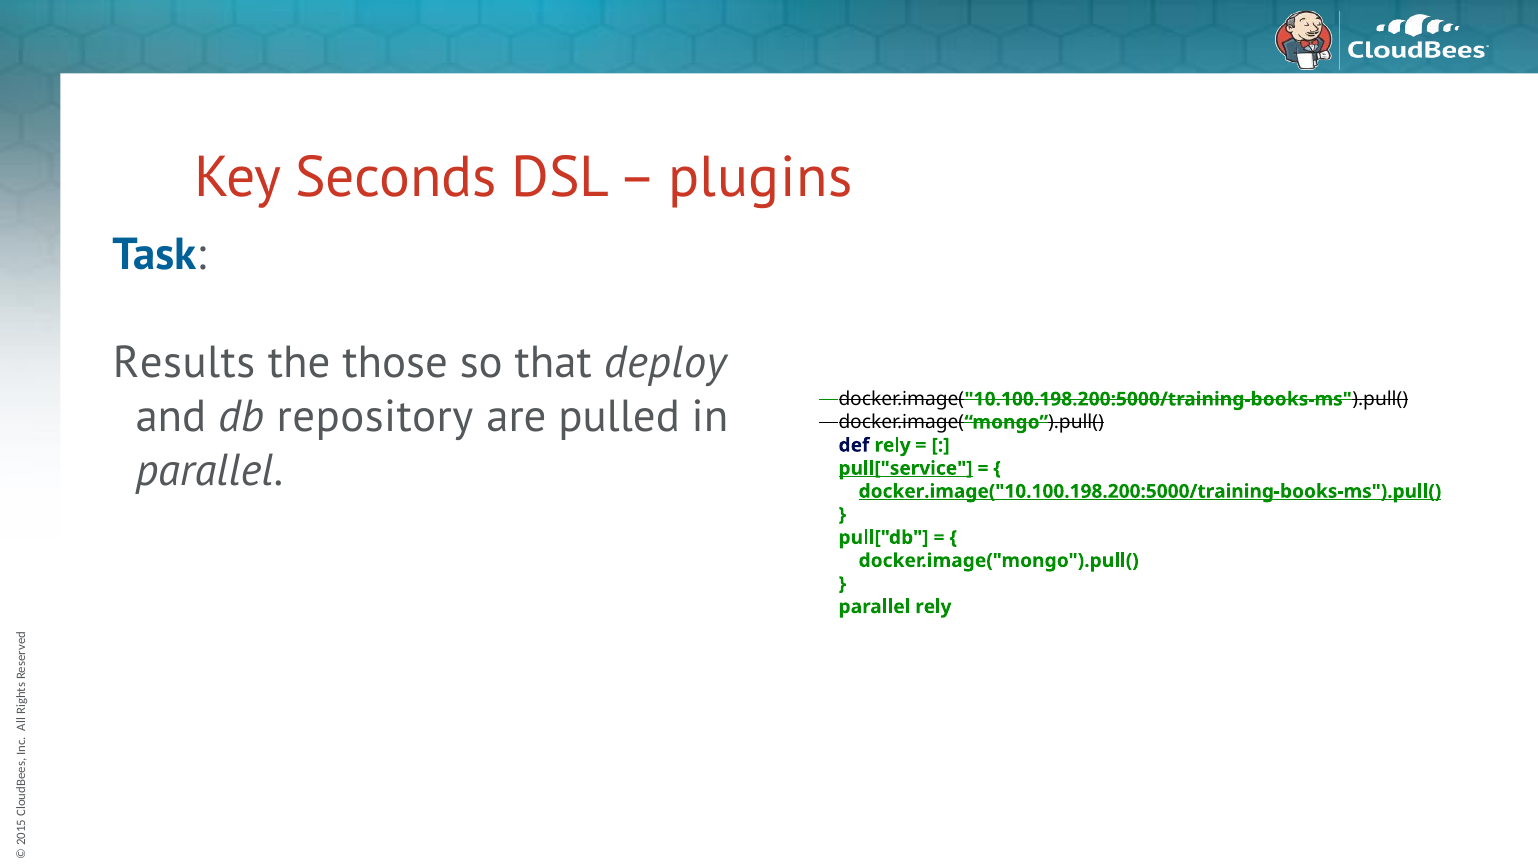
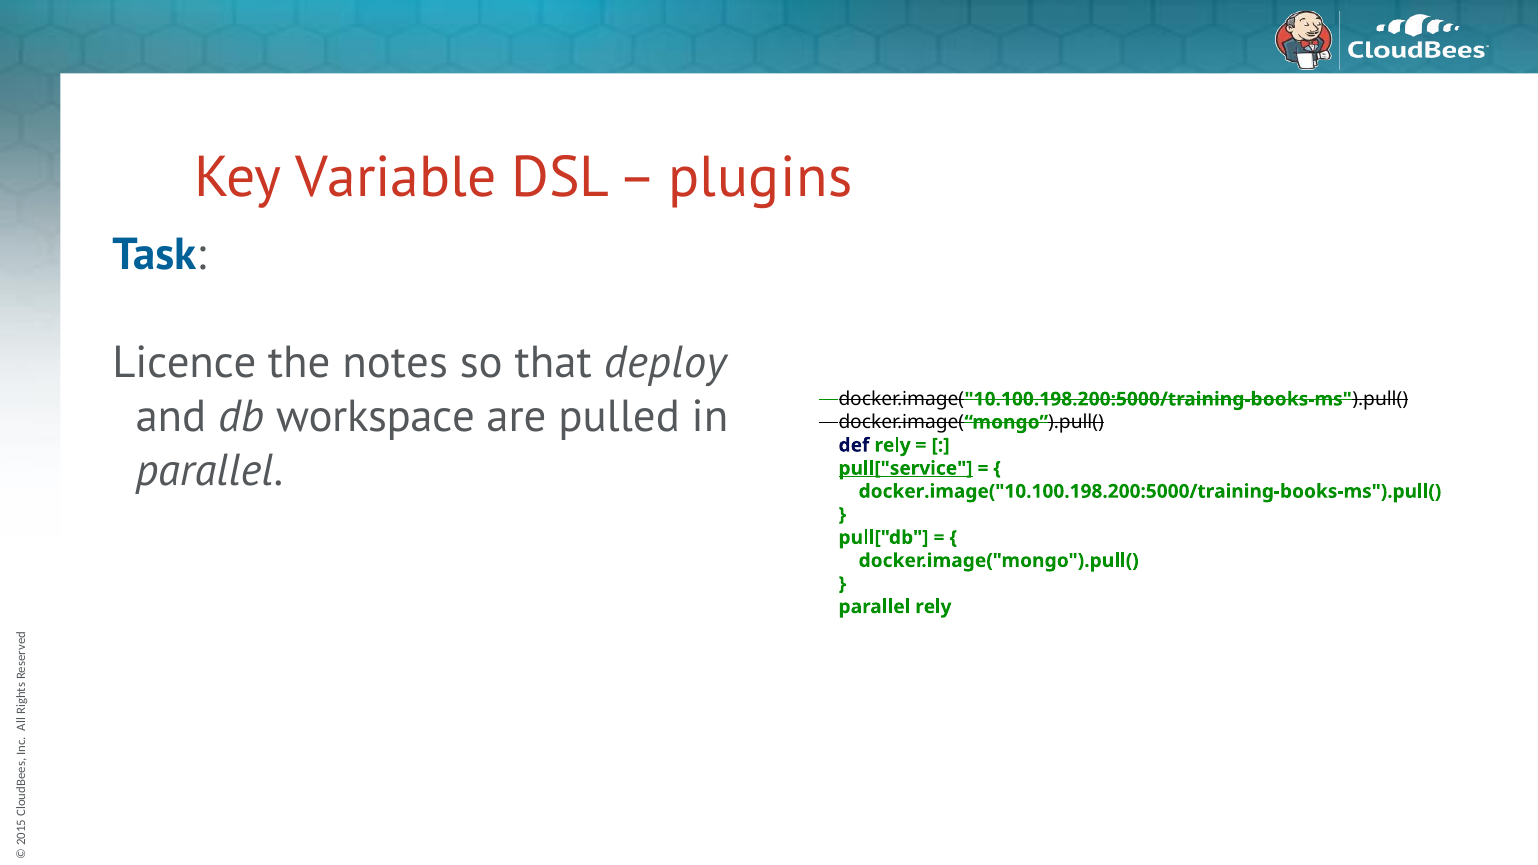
Seconds: Seconds -> Variable (396, 178)
Results: Results -> Licence (184, 363)
those: those -> notes (395, 363)
repository: repository -> workspace (375, 417)
docker.image("10.100.198.200:5000/training-books-ms").pull( underline: present -> none (1150, 491)
